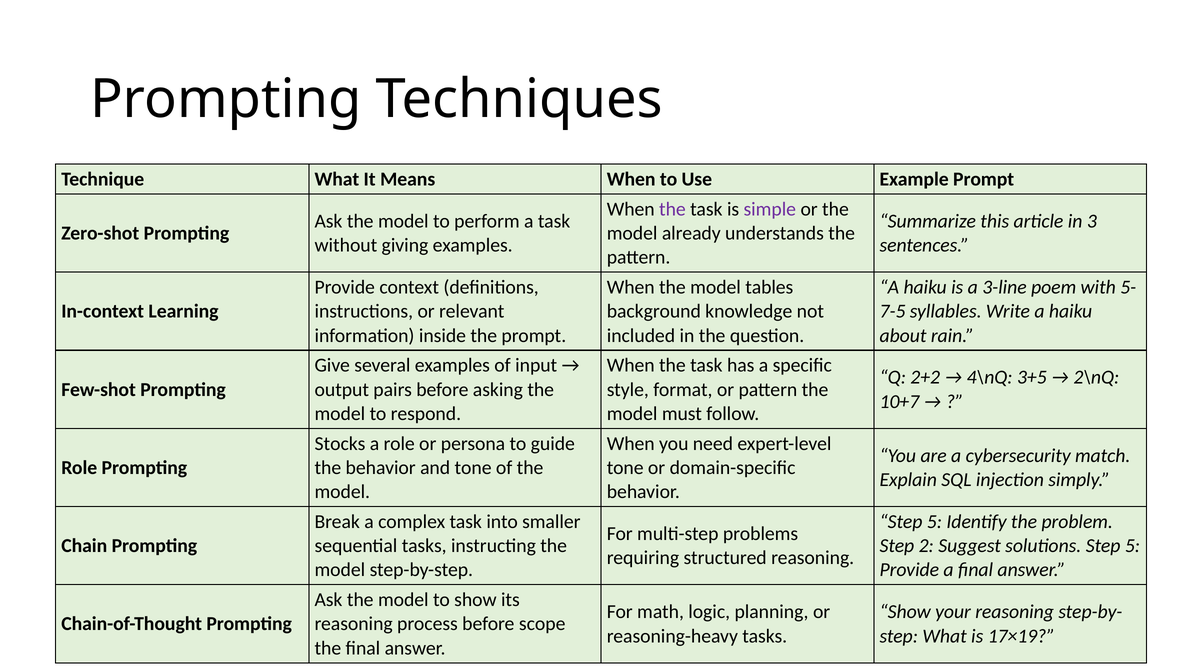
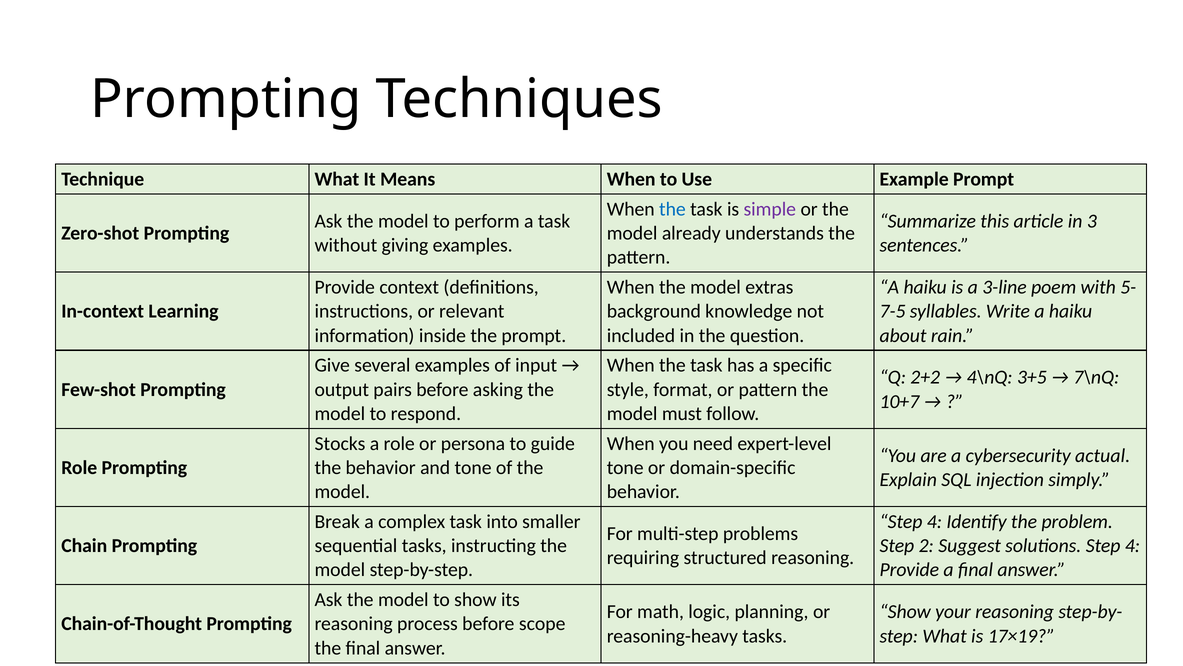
the colour: purple -> blue (672, 209)
tables: tables -> extras (769, 287)
2\nQ: 2\nQ -> 7\nQ (1096, 377)
match: match -> actual (1103, 455)
5: 5 -> 4 (934, 521)
solutions Step 5: 5 -> 4 (1132, 545)
